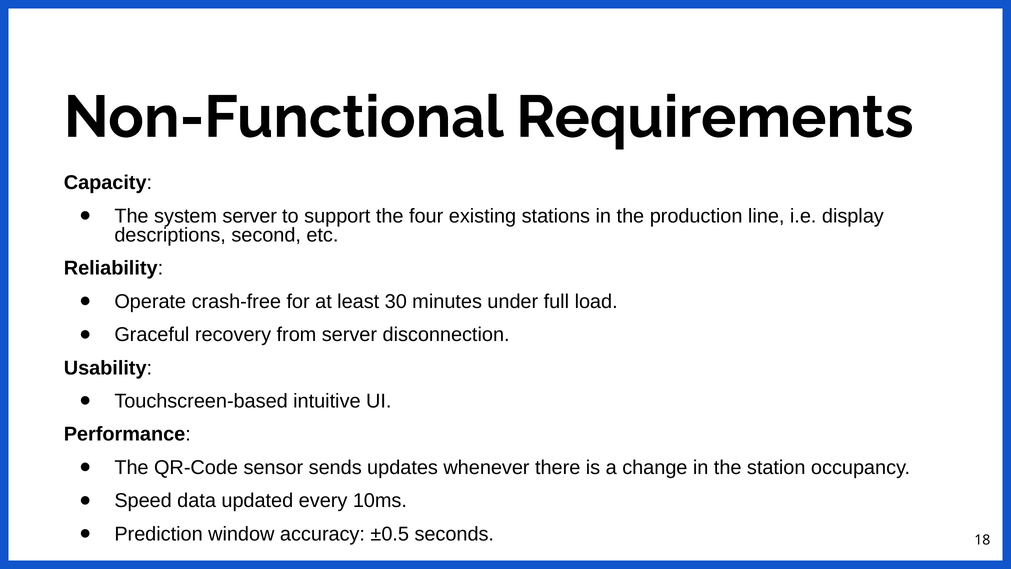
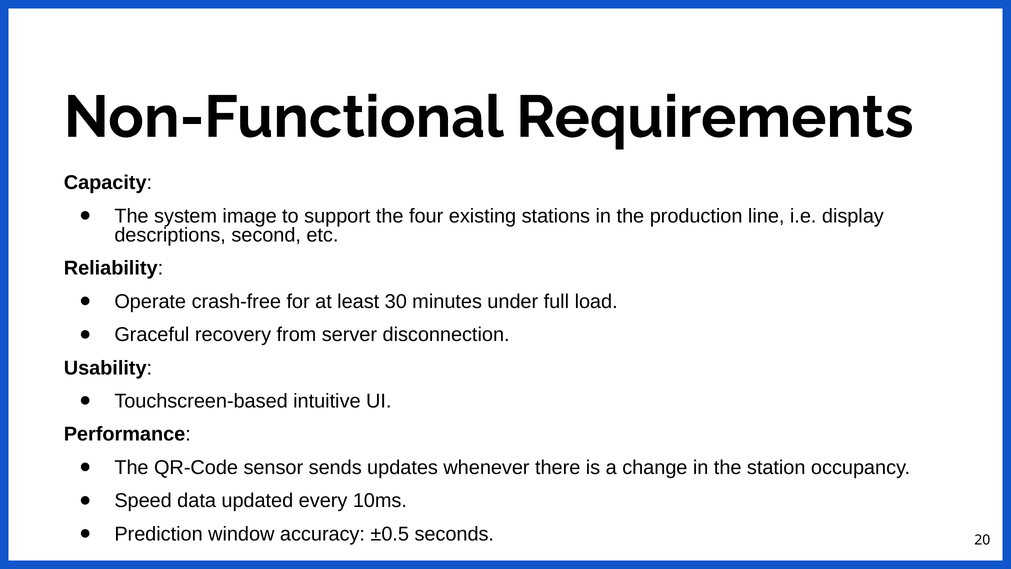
system server: server -> image (250, 216)
18: 18 -> 20 (982, 540)
